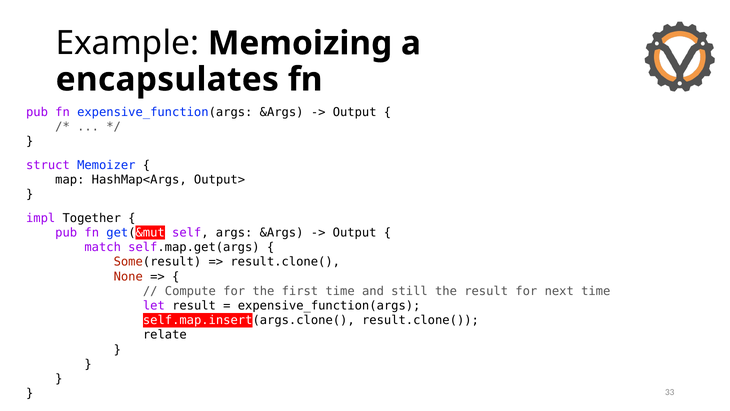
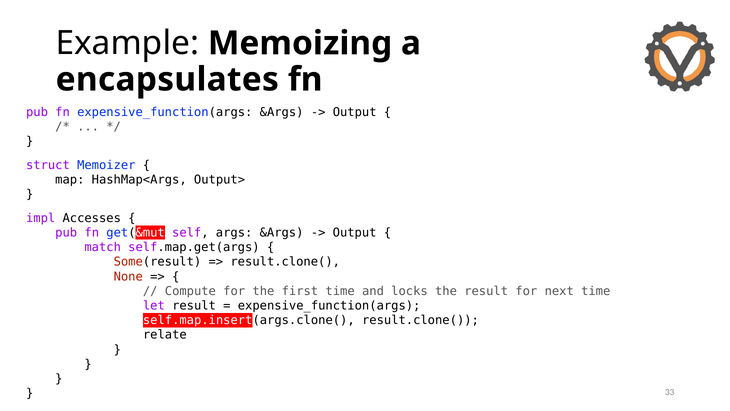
Together: Together -> Accesses (92, 218)
still: still -> locks (409, 291)
